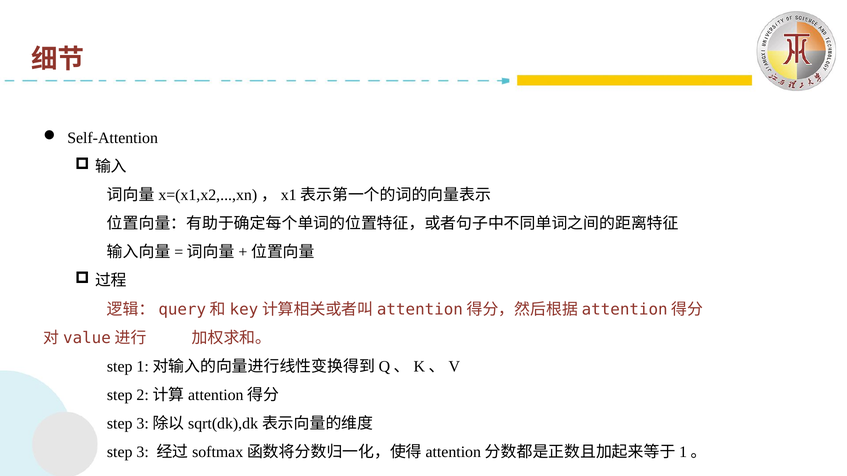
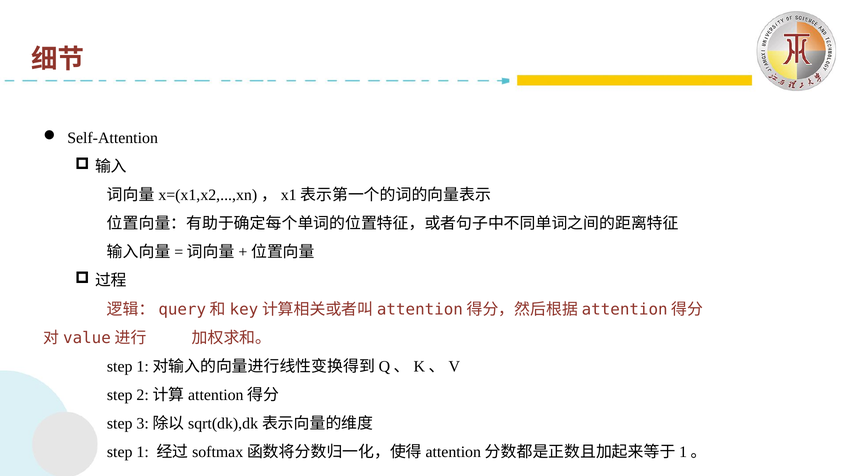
3: 3 -> 1 (143, 453)
